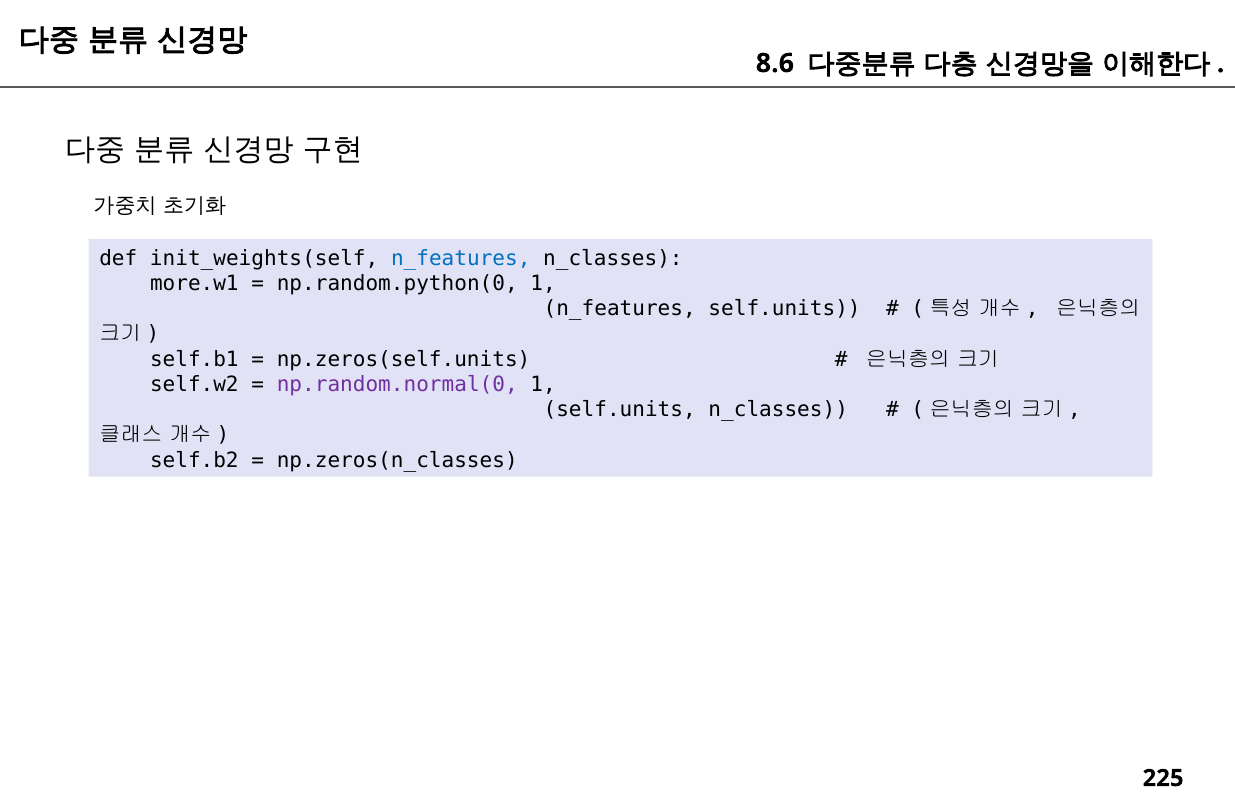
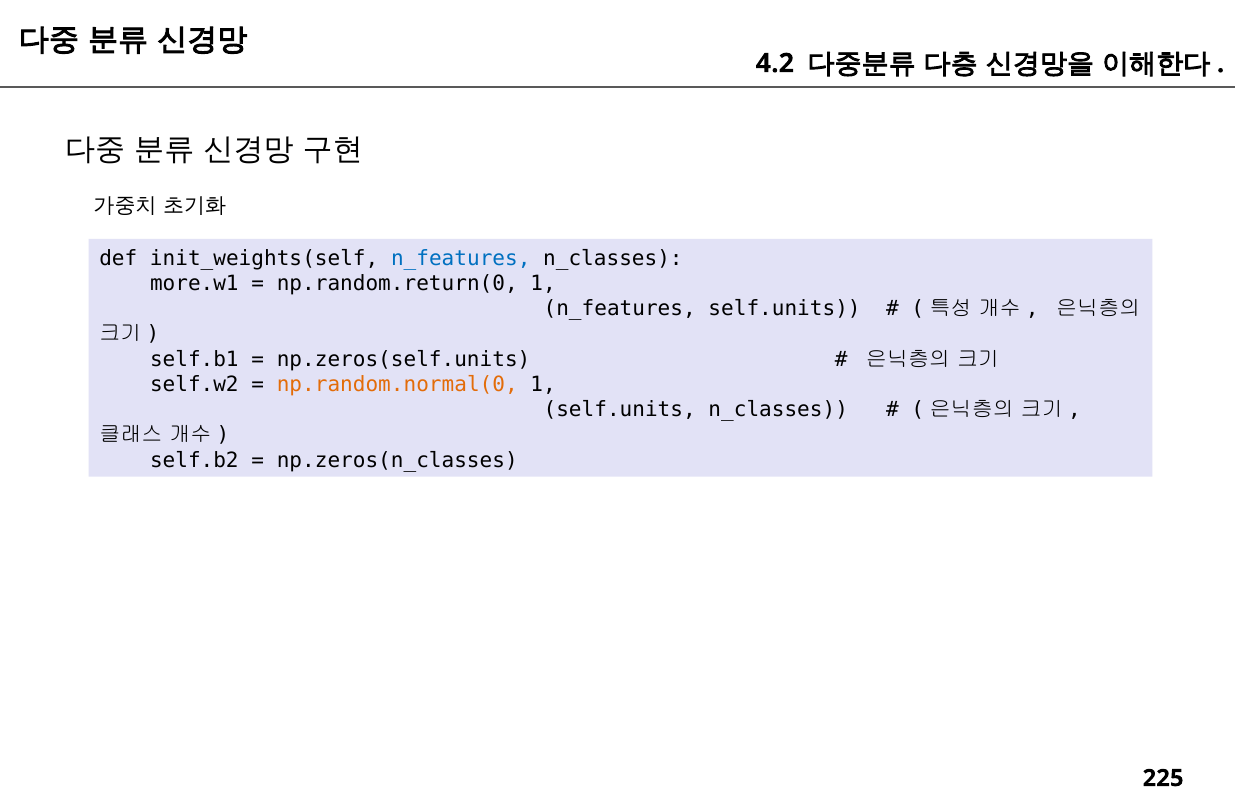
8.6: 8.6 -> 4.2 (775, 63)
np.random.python(0: np.random.python(0 -> np.random.return(0 (397, 284)
np.random.normal(0 colour: purple -> orange (397, 385)
